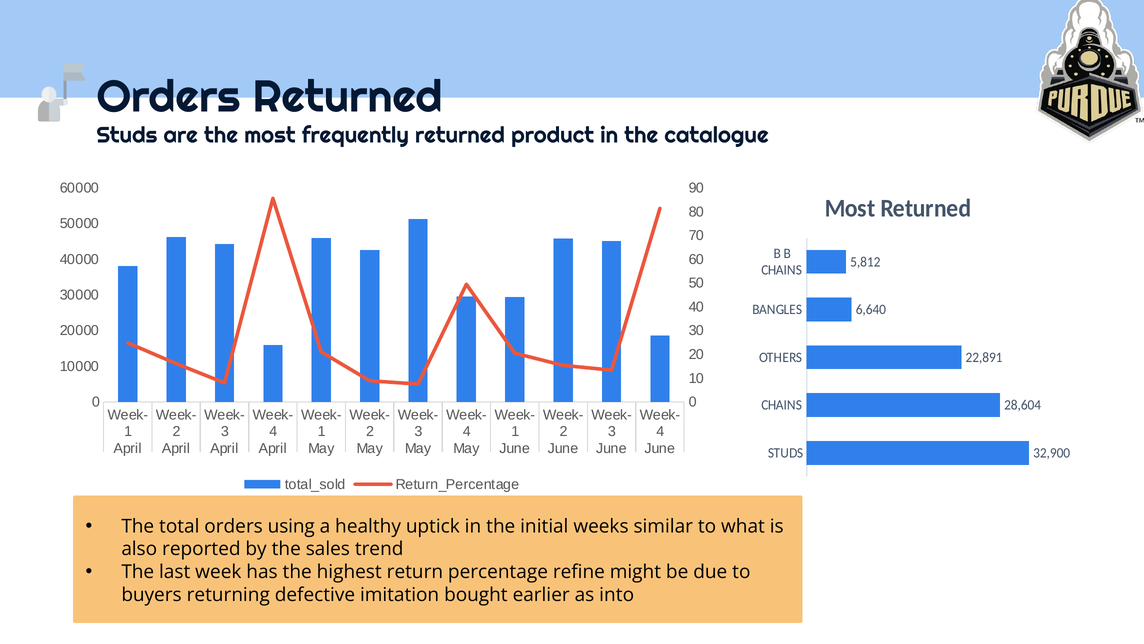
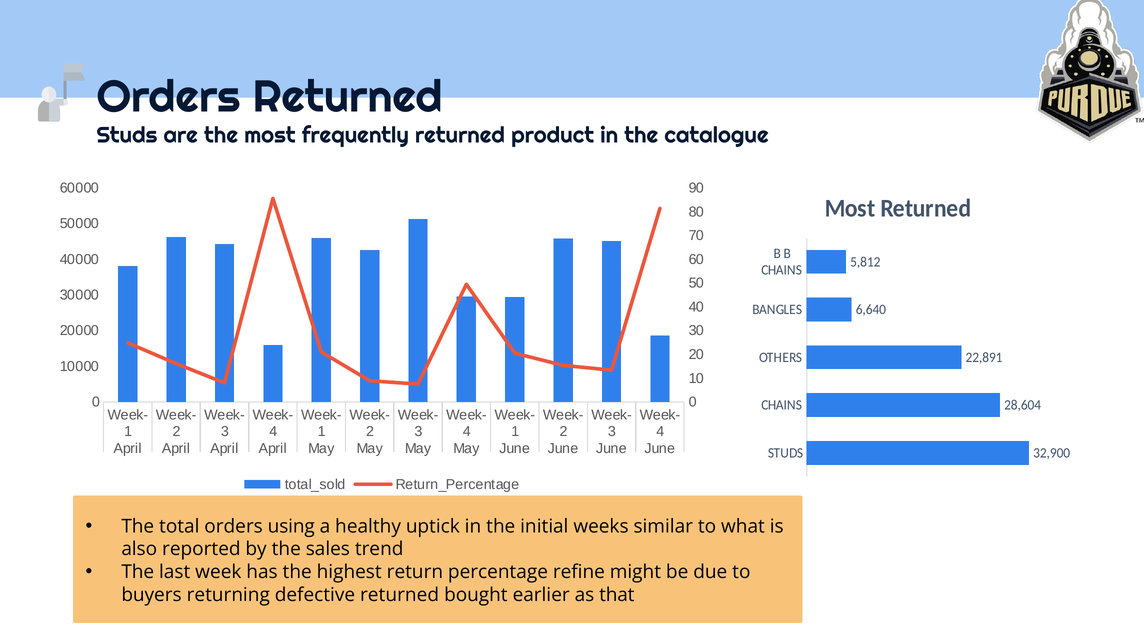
defective imitation: imitation -> returned (400, 595)
into: into -> that (617, 595)
